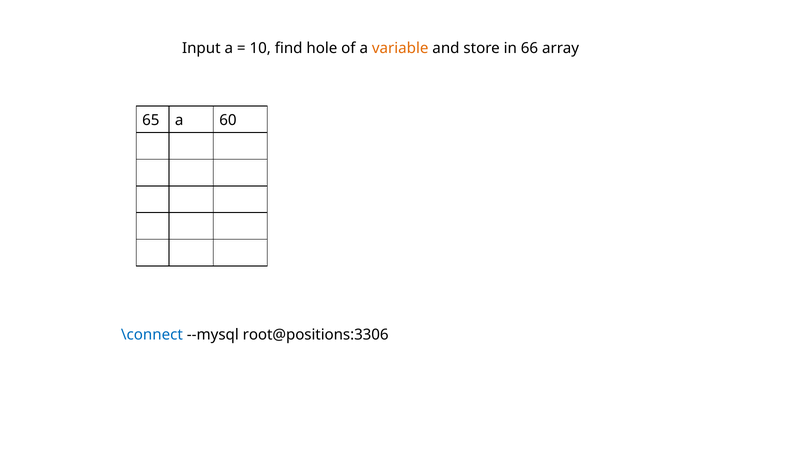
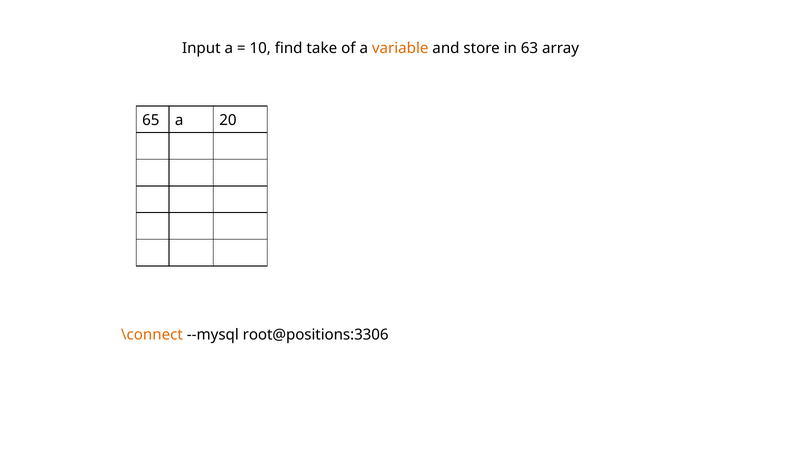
hole: hole -> take (322, 48)
66: 66 -> 63 (529, 48)
60: 60 -> 20 (228, 120)
\connect colour: blue -> orange (152, 335)
